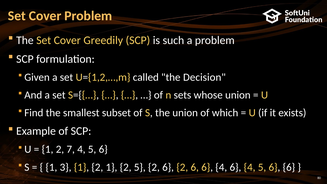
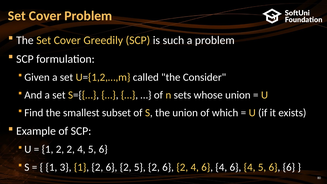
Decision: Decision -> Consider (204, 77)
2 7: 7 -> 2 (71, 149)
1 2 1: 1 -> 6 (111, 167)
6 2 6: 6 -> 4 (195, 167)
